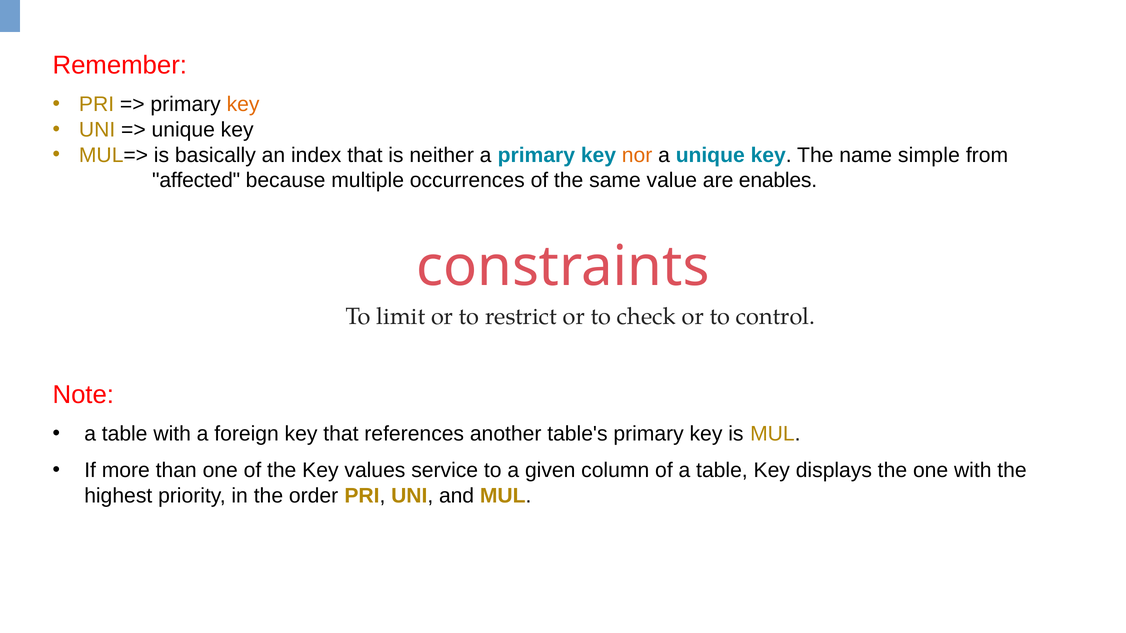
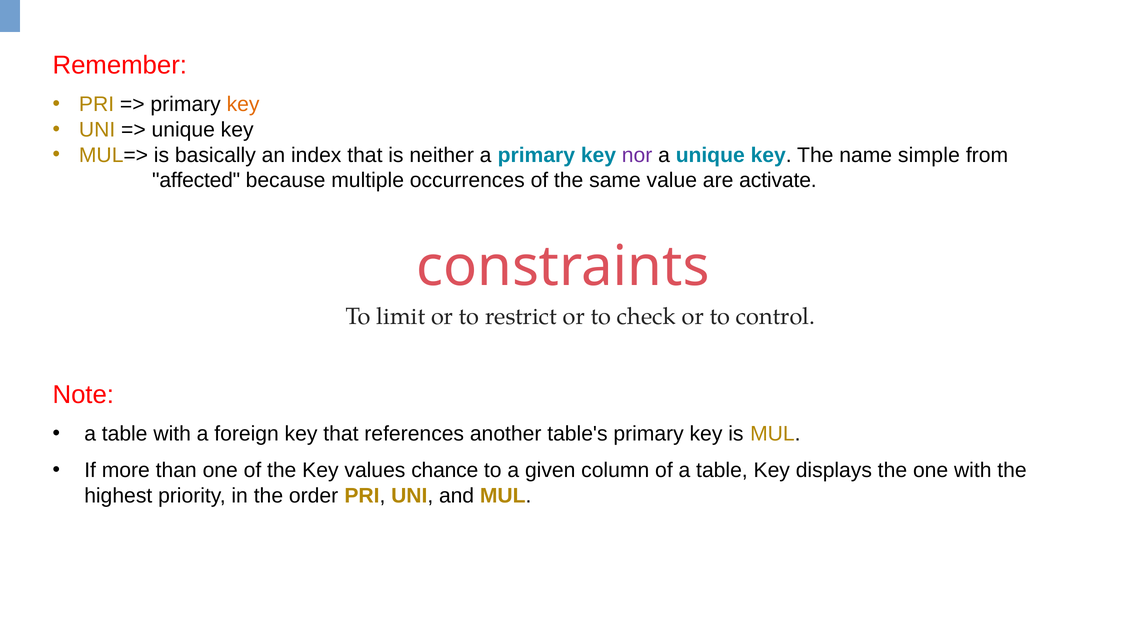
nor colour: orange -> purple (637, 155)
enables: enables -> activate (778, 181)
service: service -> chance (445, 471)
